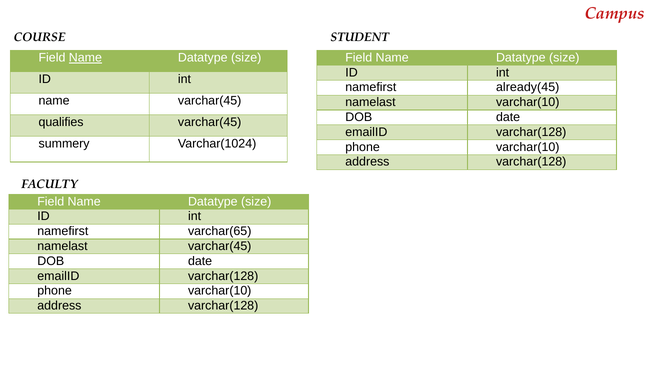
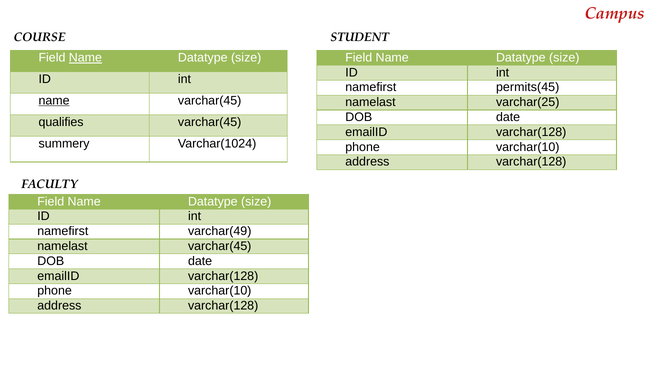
already(45: already(45 -> permits(45 (528, 87)
name underline: none -> present (54, 101)
namelast varchar(10: varchar(10 -> varchar(25 (528, 102)
varchar(65: varchar(65 -> varchar(49 (220, 231)
